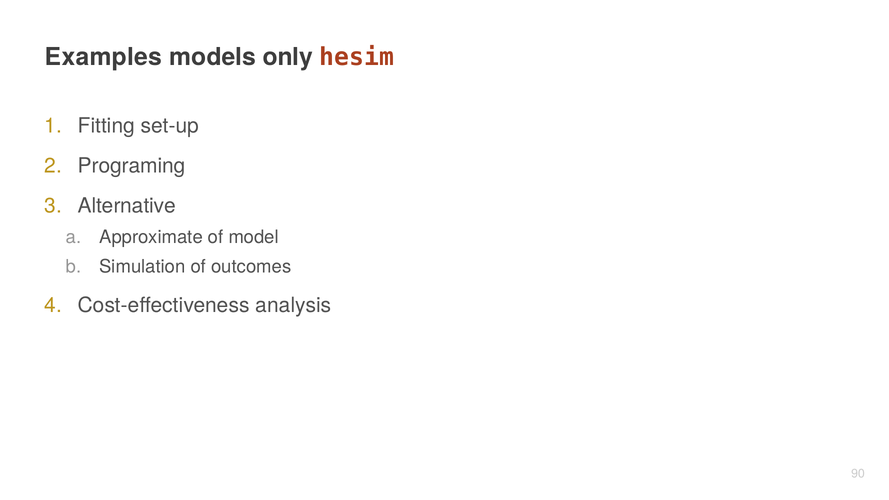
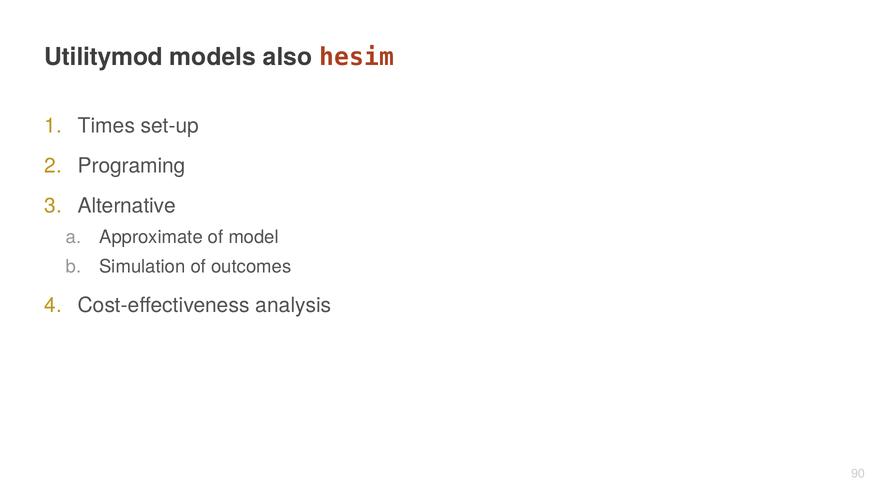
Examples: Examples -> Utilitymod (104, 57)
only: only -> also (288, 57)
Fitting: Fitting -> Times (106, 126)
